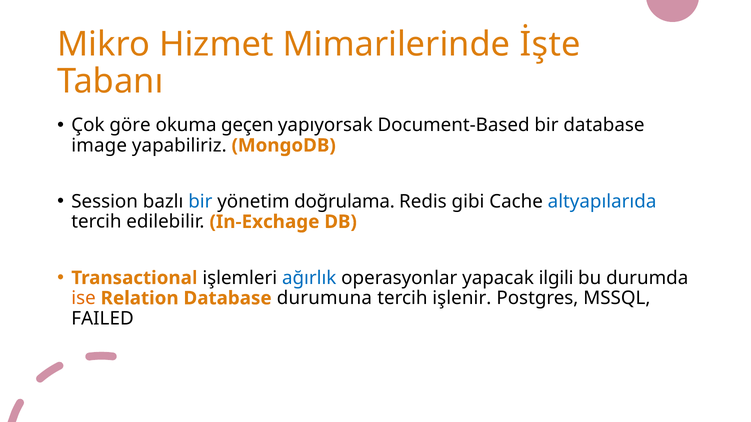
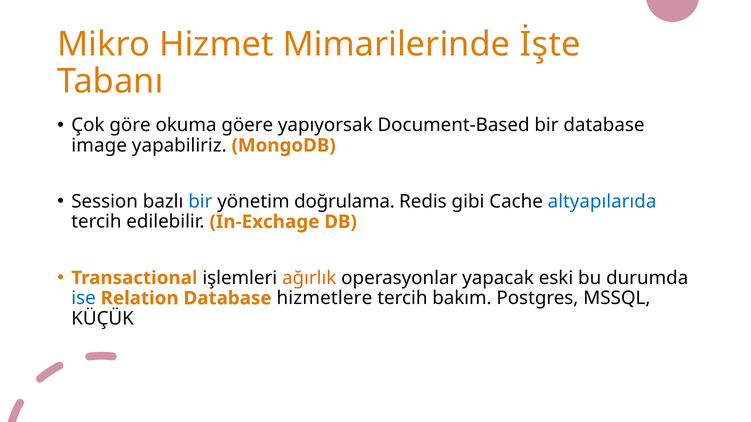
geçen: geçen -> göere (247, 125)
ağırlık colour: blue -> orange (309, 278)
ilgili: ilgili -> eski (556, 278)
ise colour: orange -> blue (84, 298)
durumuna: durumuna -> hizmetlere (324, 298)
işlenir: işlenir -> bakım (462, 298)
FAILED: FAILED -> KÜÇÜK (103, 319)
